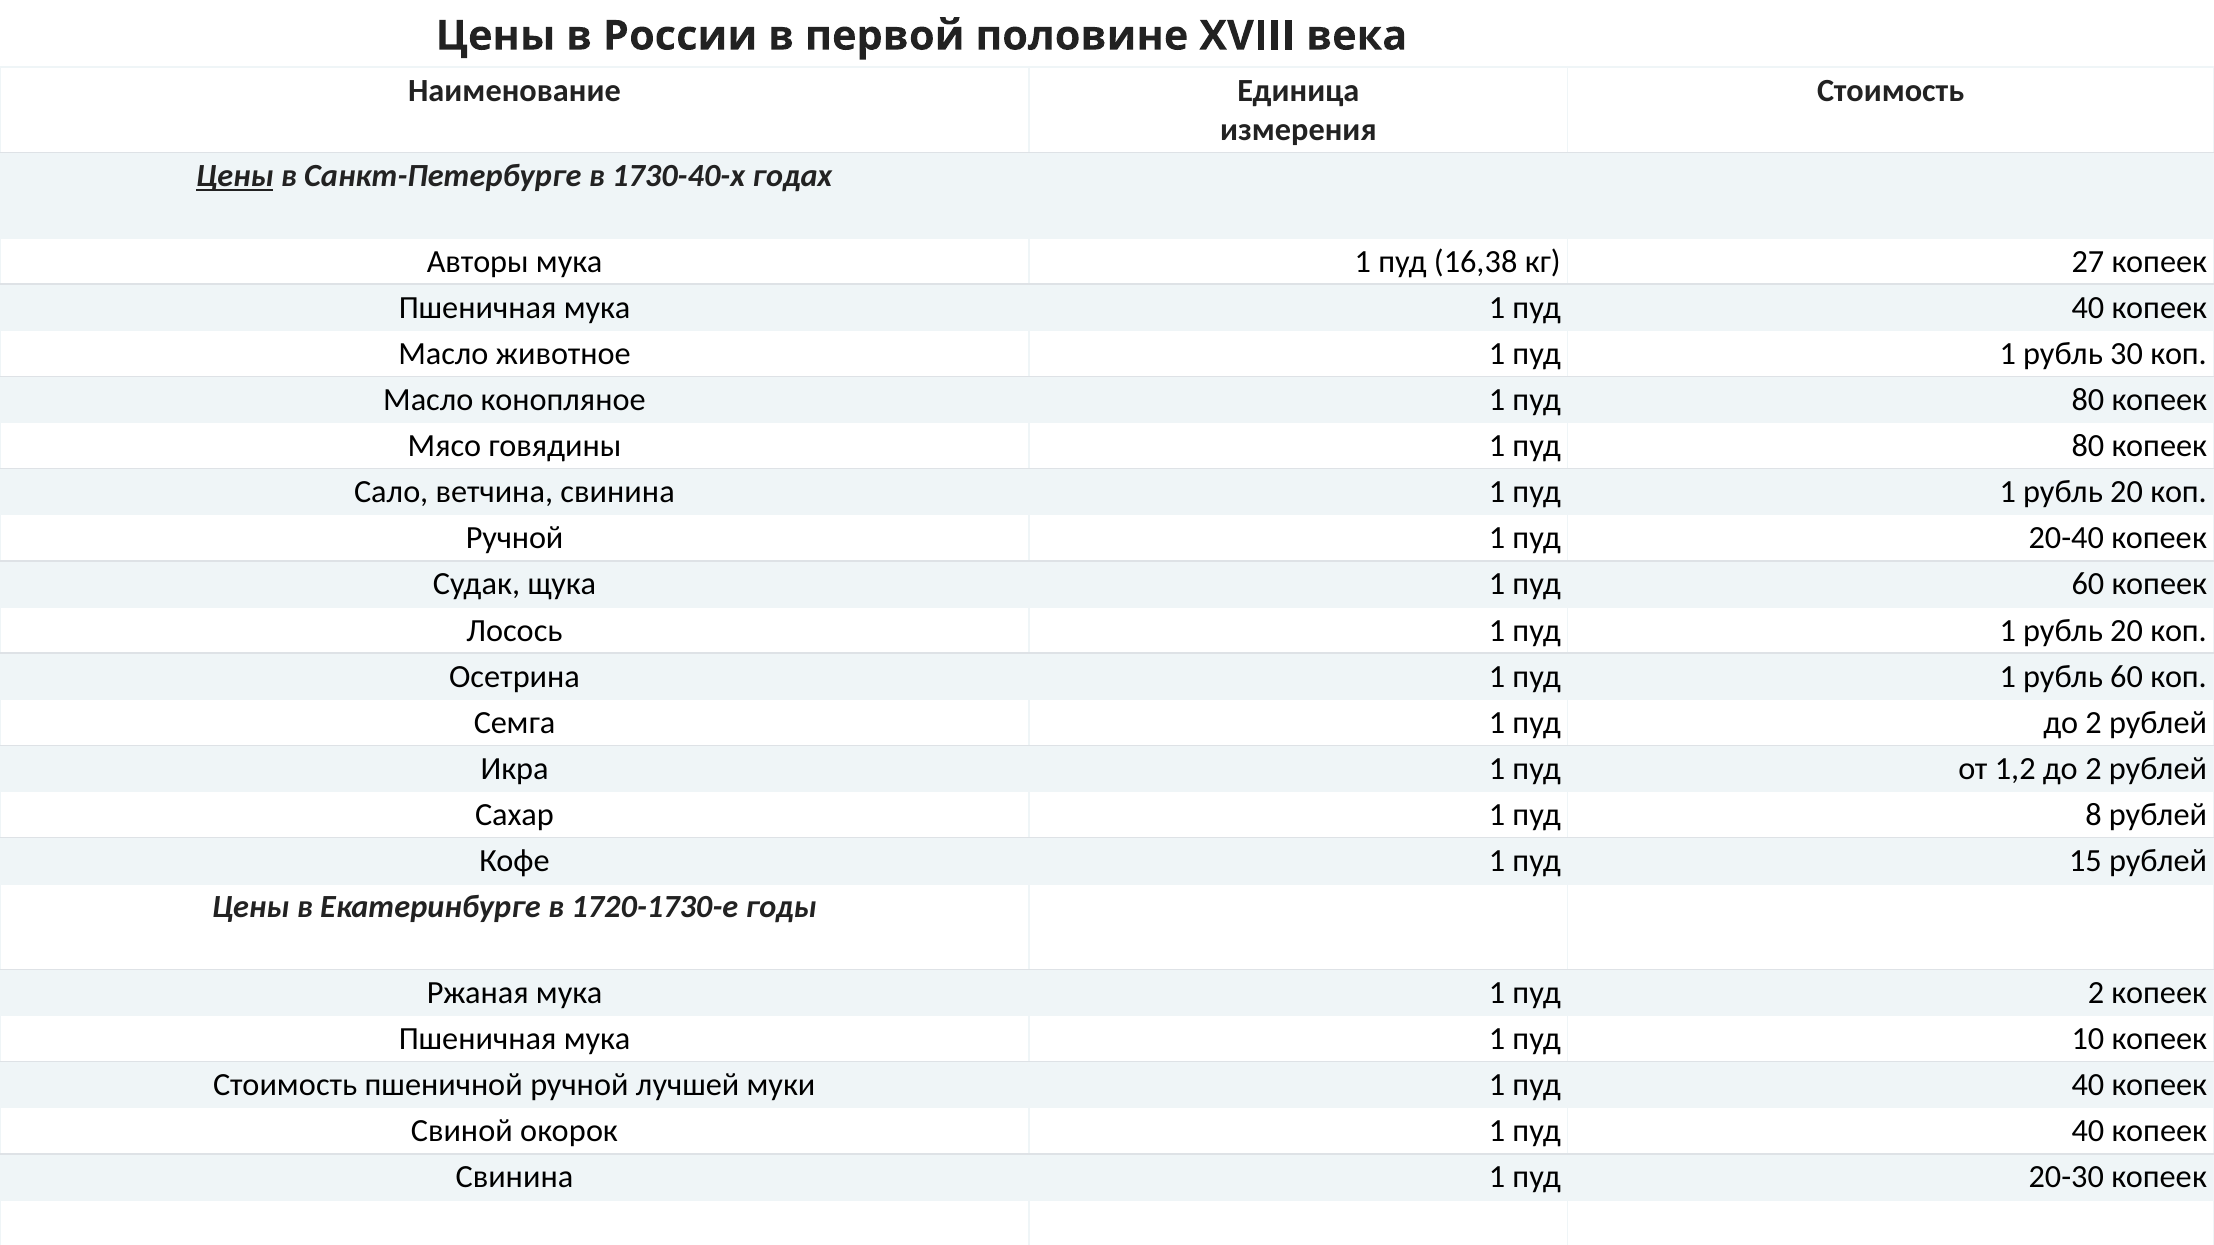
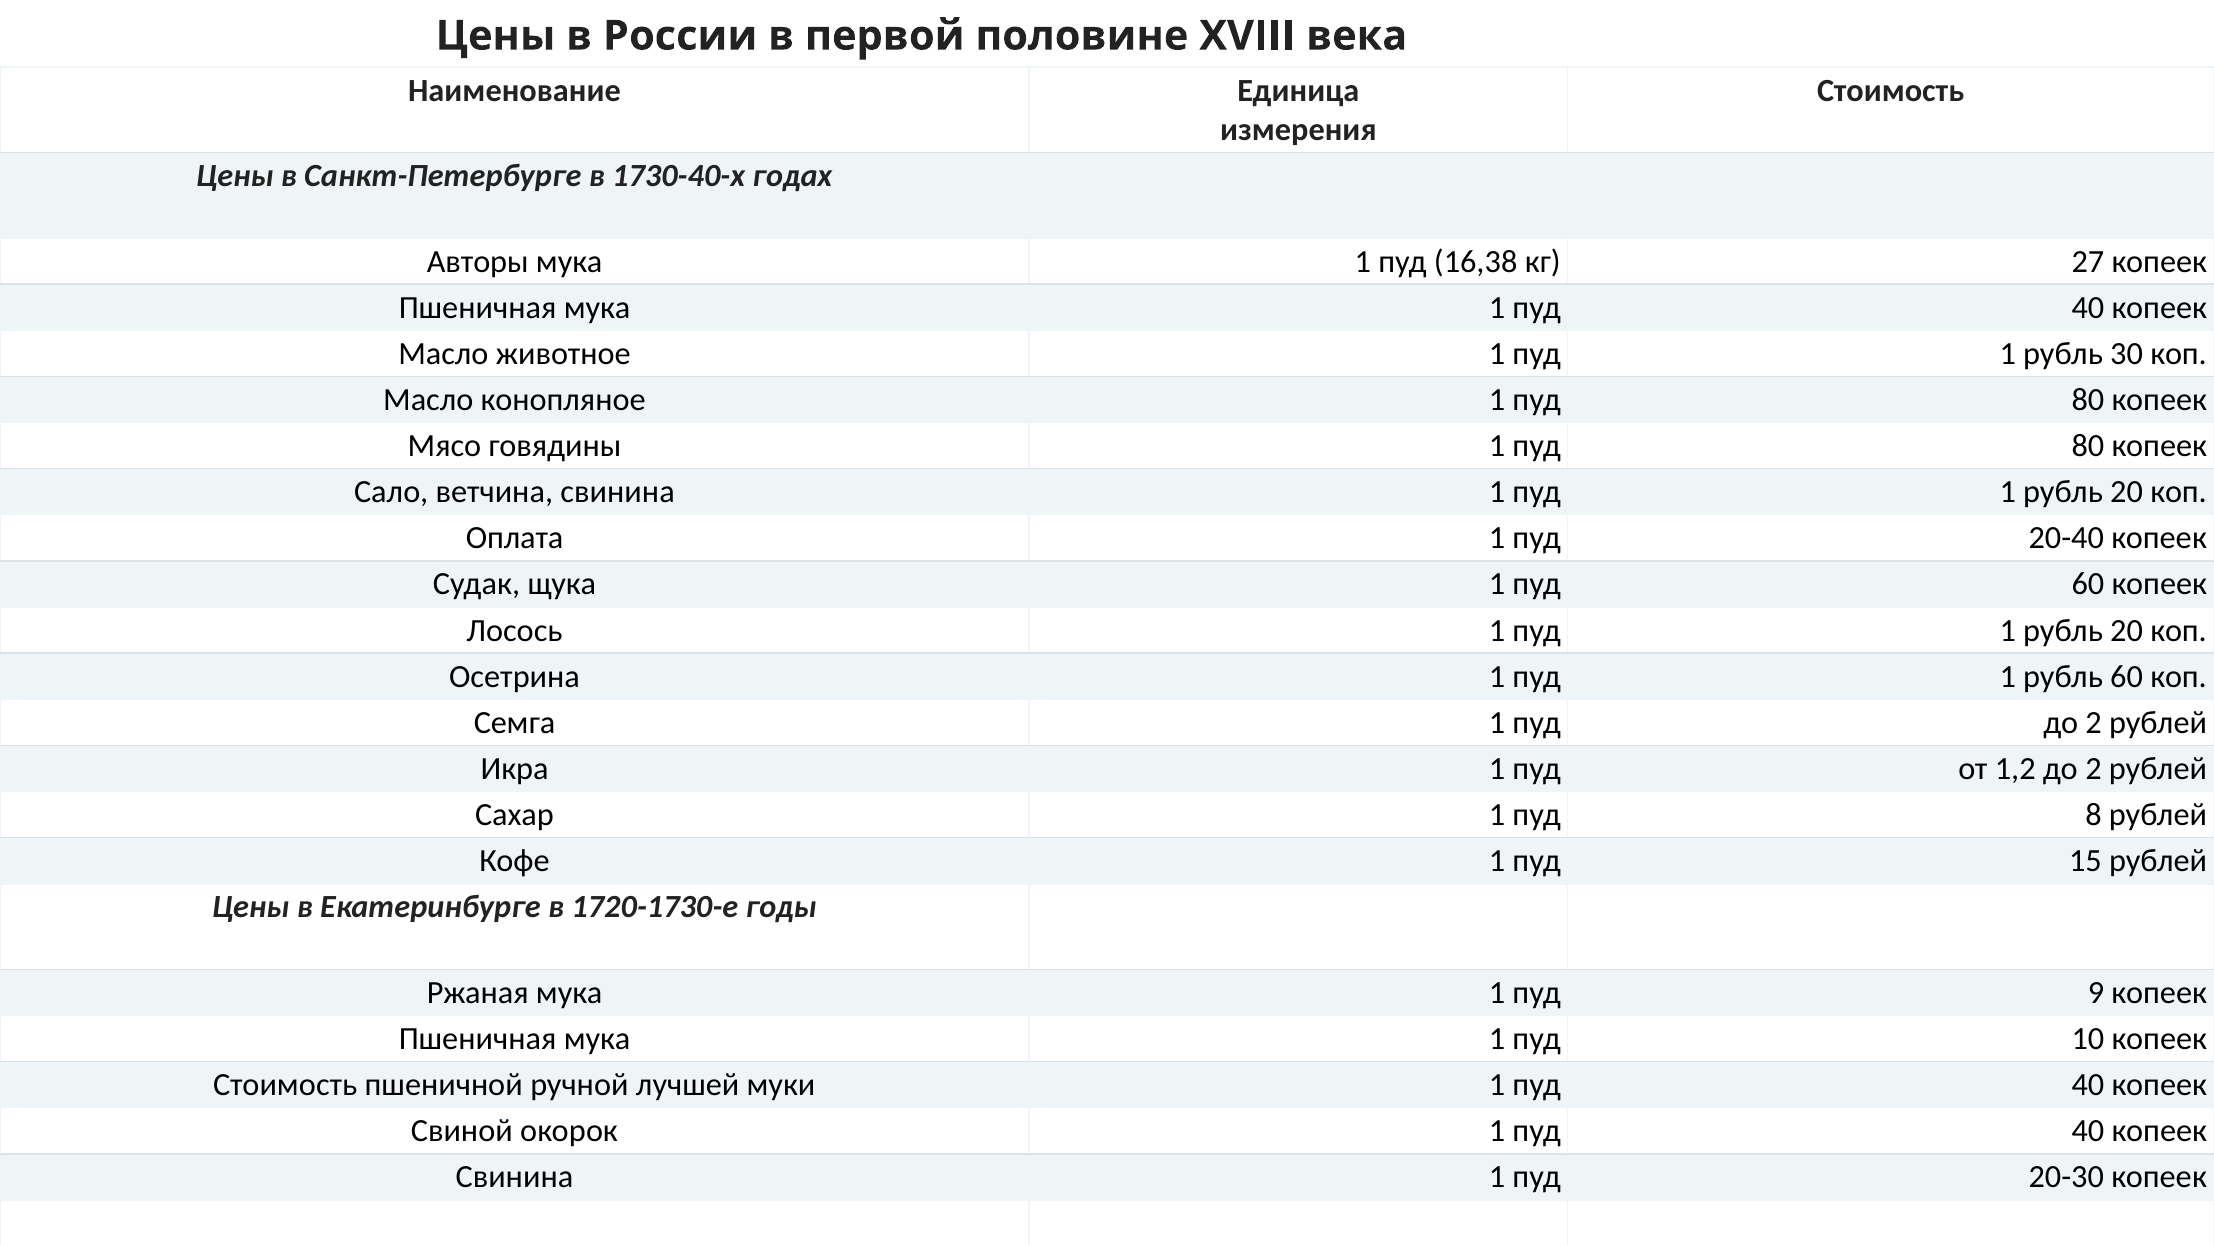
Цены underline: present -> none (235, 176)
Ручной: Ручной -> Оплата (515, 538)
пуд 2: 2 -> 9 (2096, 993)
